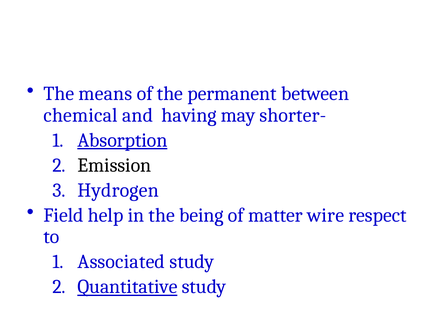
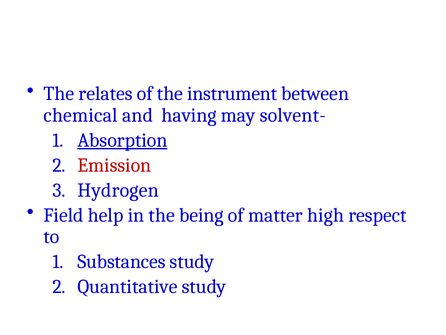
means: means -> relates (106, 94)
permanent: permanent -> instrument (232, 94)
shorter-: shorter- -> solvent- (293, 115)
Emission colour: black -> red (114, 165)
wire: wire -> high (326, 215)
Associated: Associated -> Substances (121, 261)
Quantitative underline: present -> none (127, 286)
